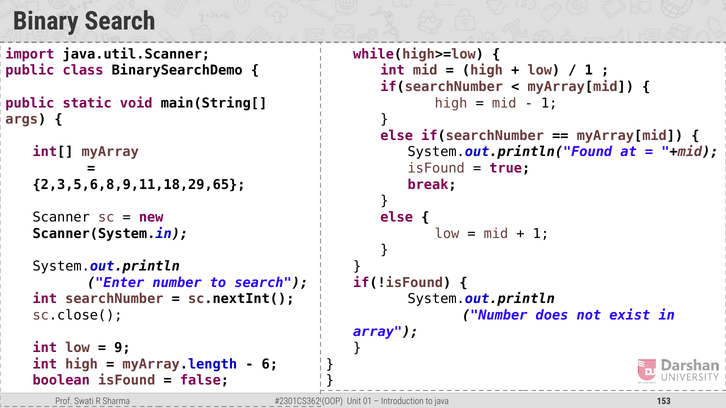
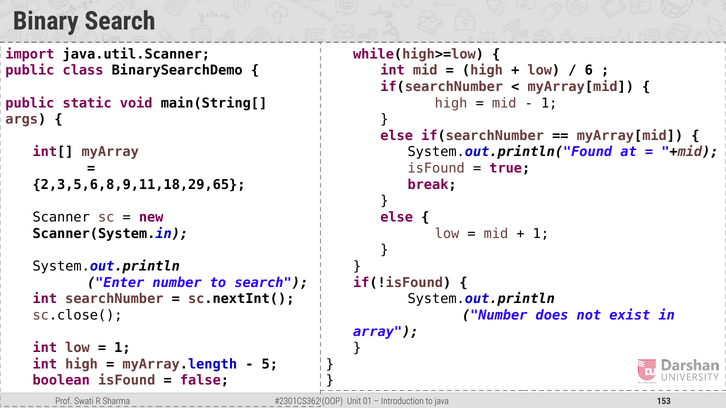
1: 1 -> 6 (589, 70)
9: 9 -> 1 (122, 348)
6: 6 -> 5 (270, 364)
